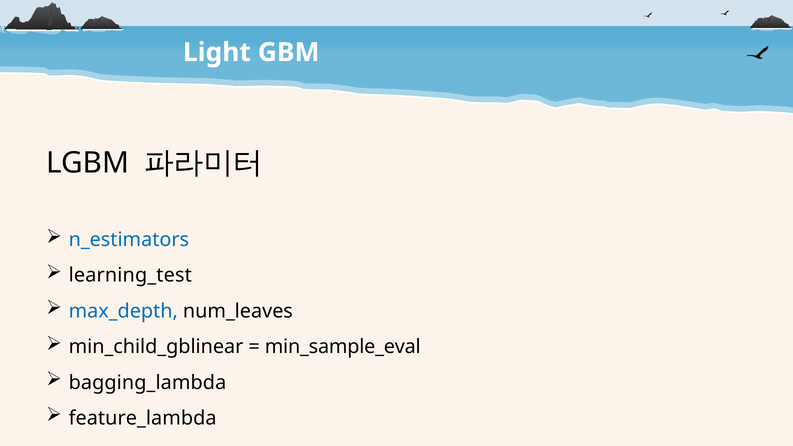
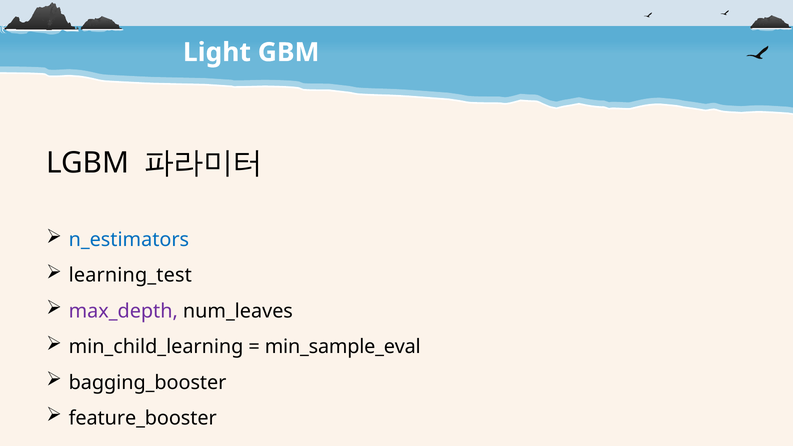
max_depth colour: blue -> purple (123, 311)
min_child_gblinear: min_child_gblinear -> min_child_learning (156, 347)
bagging_lambda: bagging_lambda -> bagging_booster (148, 383)
feature_lambda: feature_lambda -> feature_booster (143, 418)
